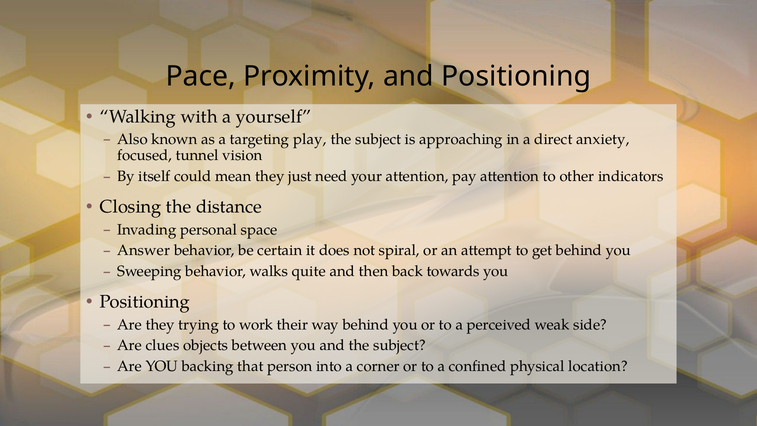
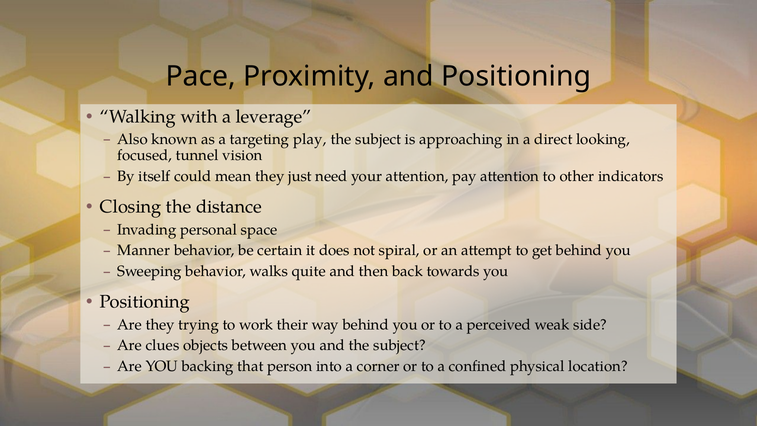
yourself: yourself -> leverage (274, 117)
anxiety: anxiety -> looking (603, 139)
Answer: Answer -> Manner (144, 250)
